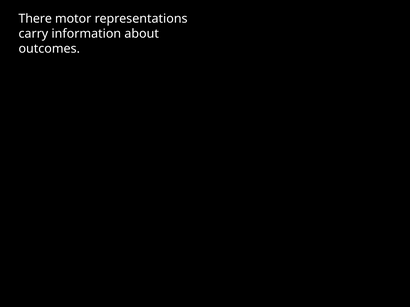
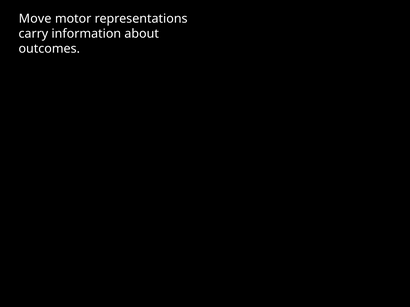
There: There -> Move (35, 19)
